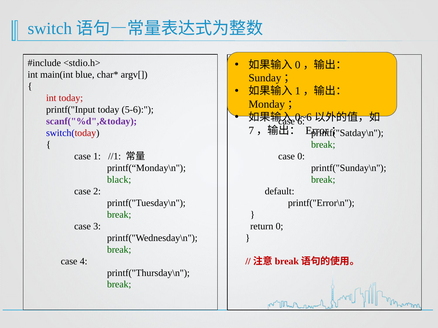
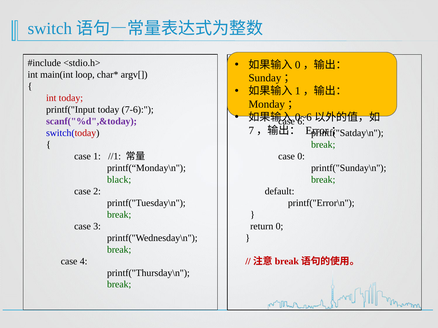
blue: blue -> loop (85, 75)
5-6: 5-6 -> 7-6 (138, 110)
